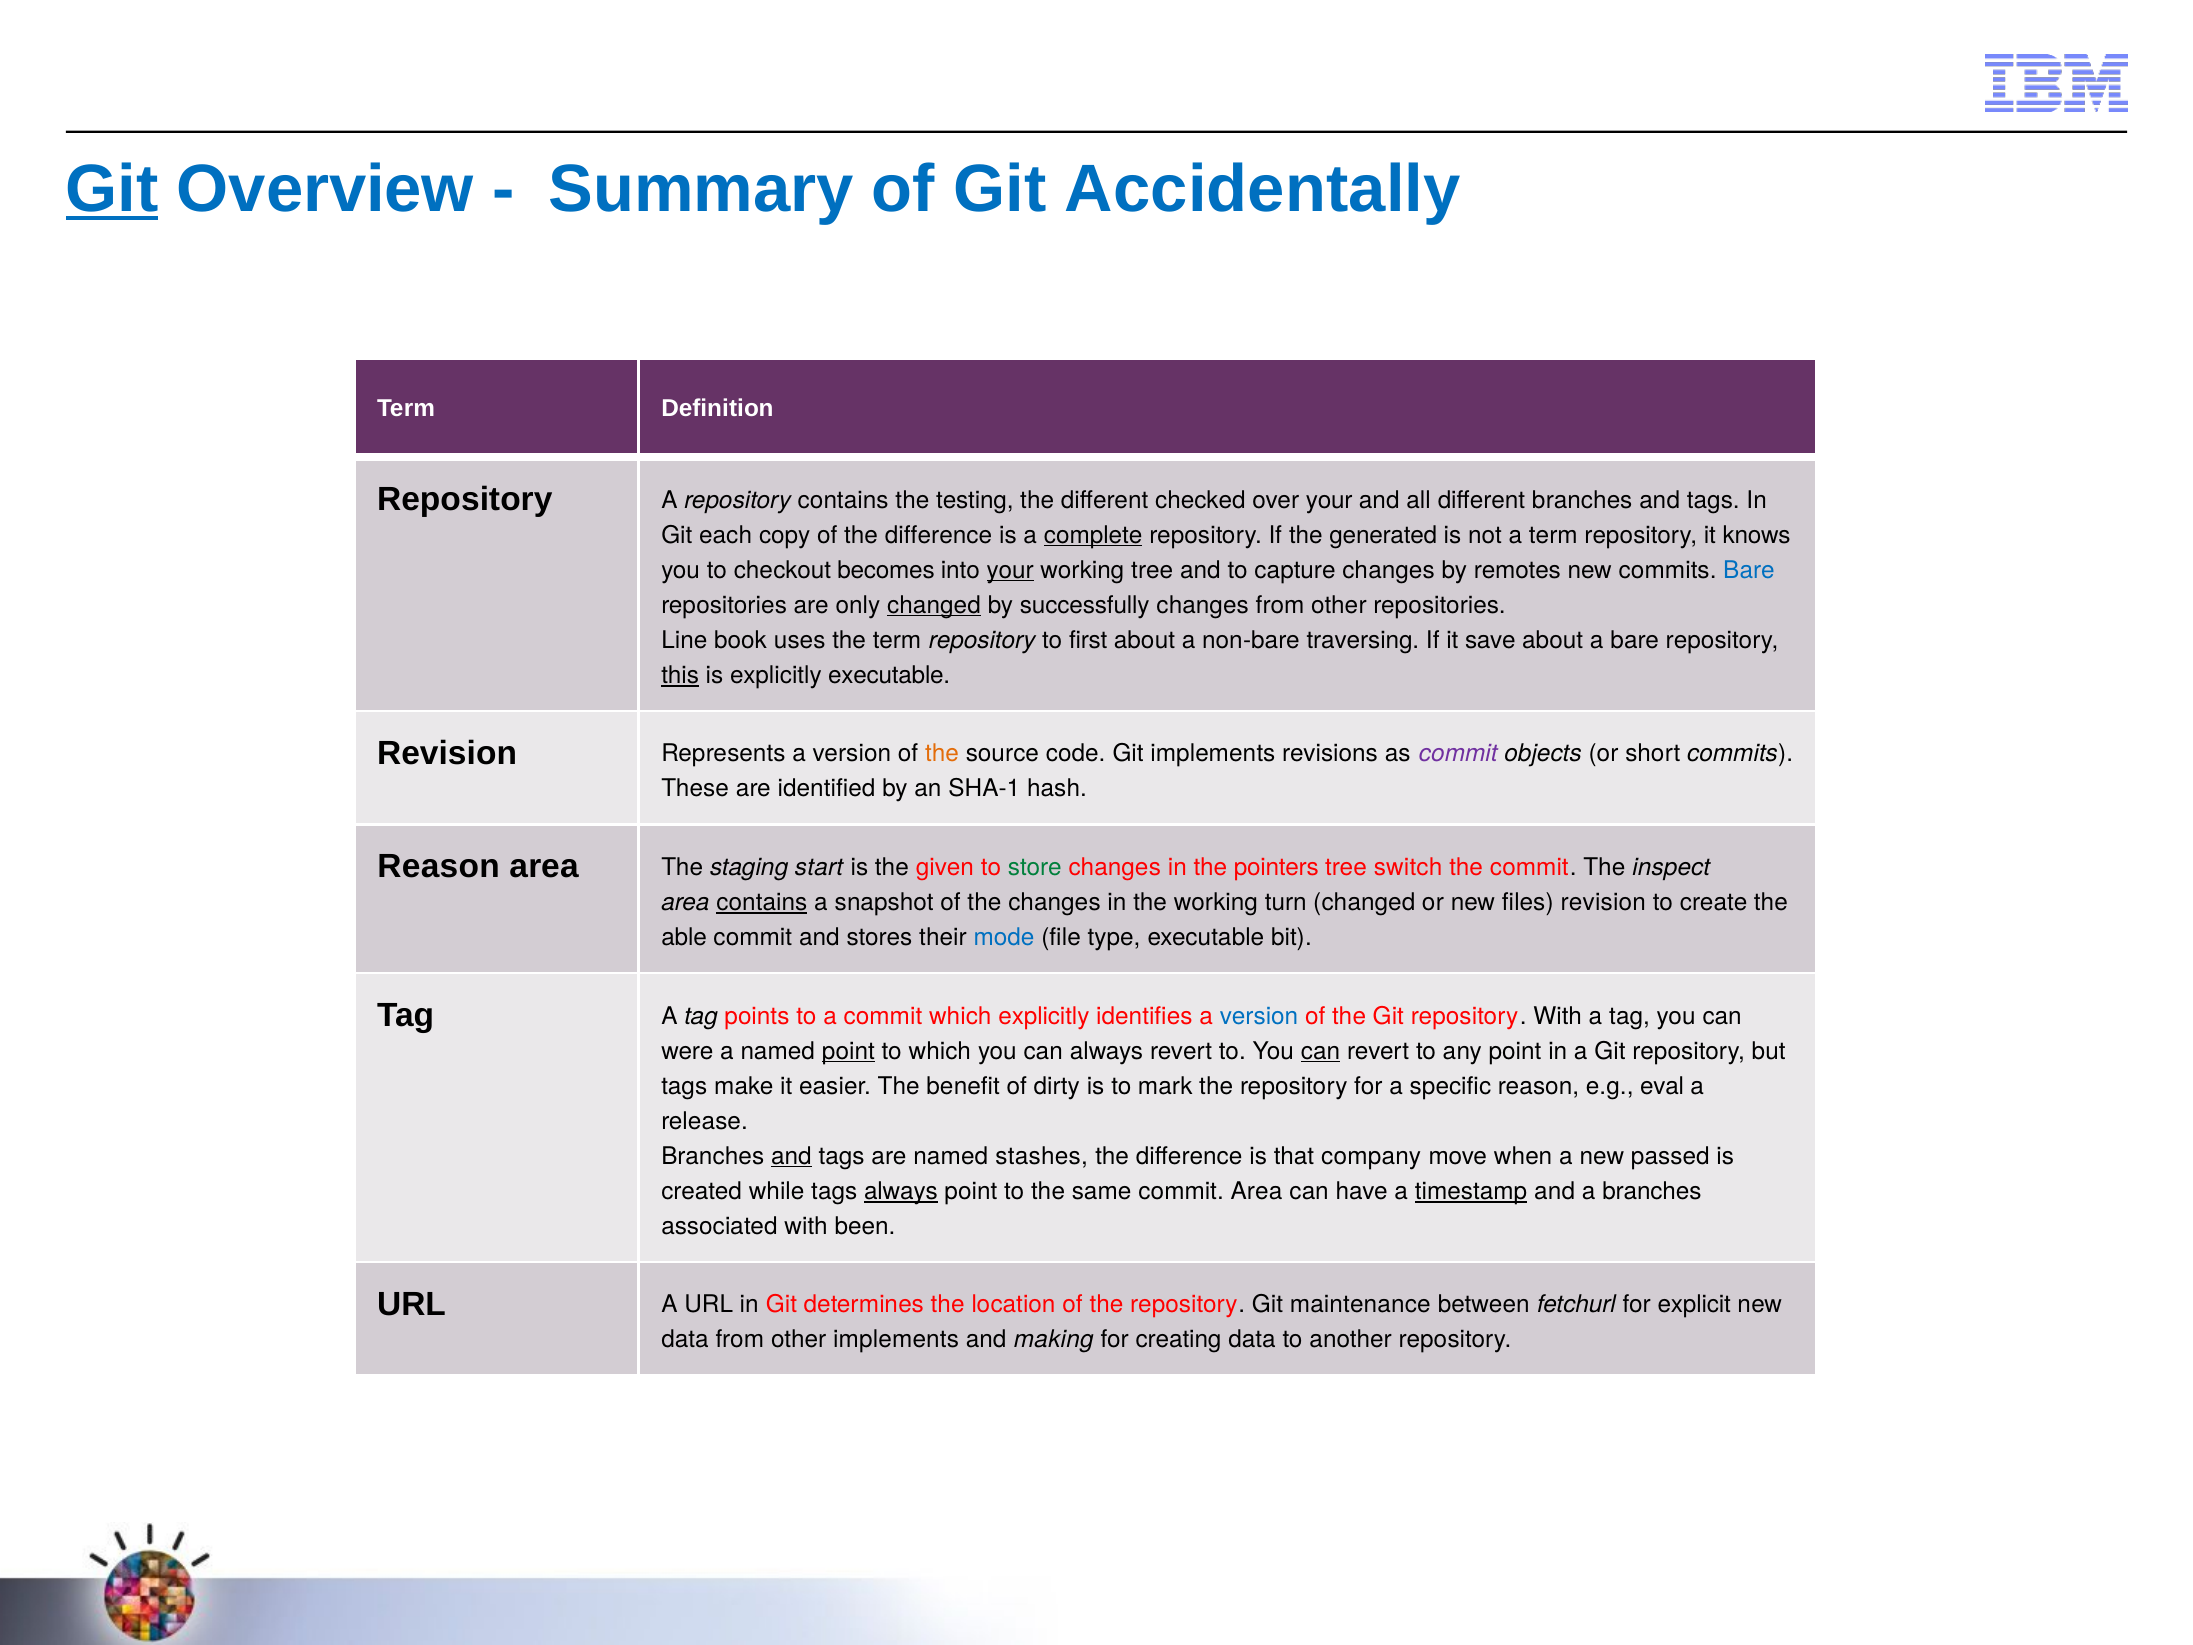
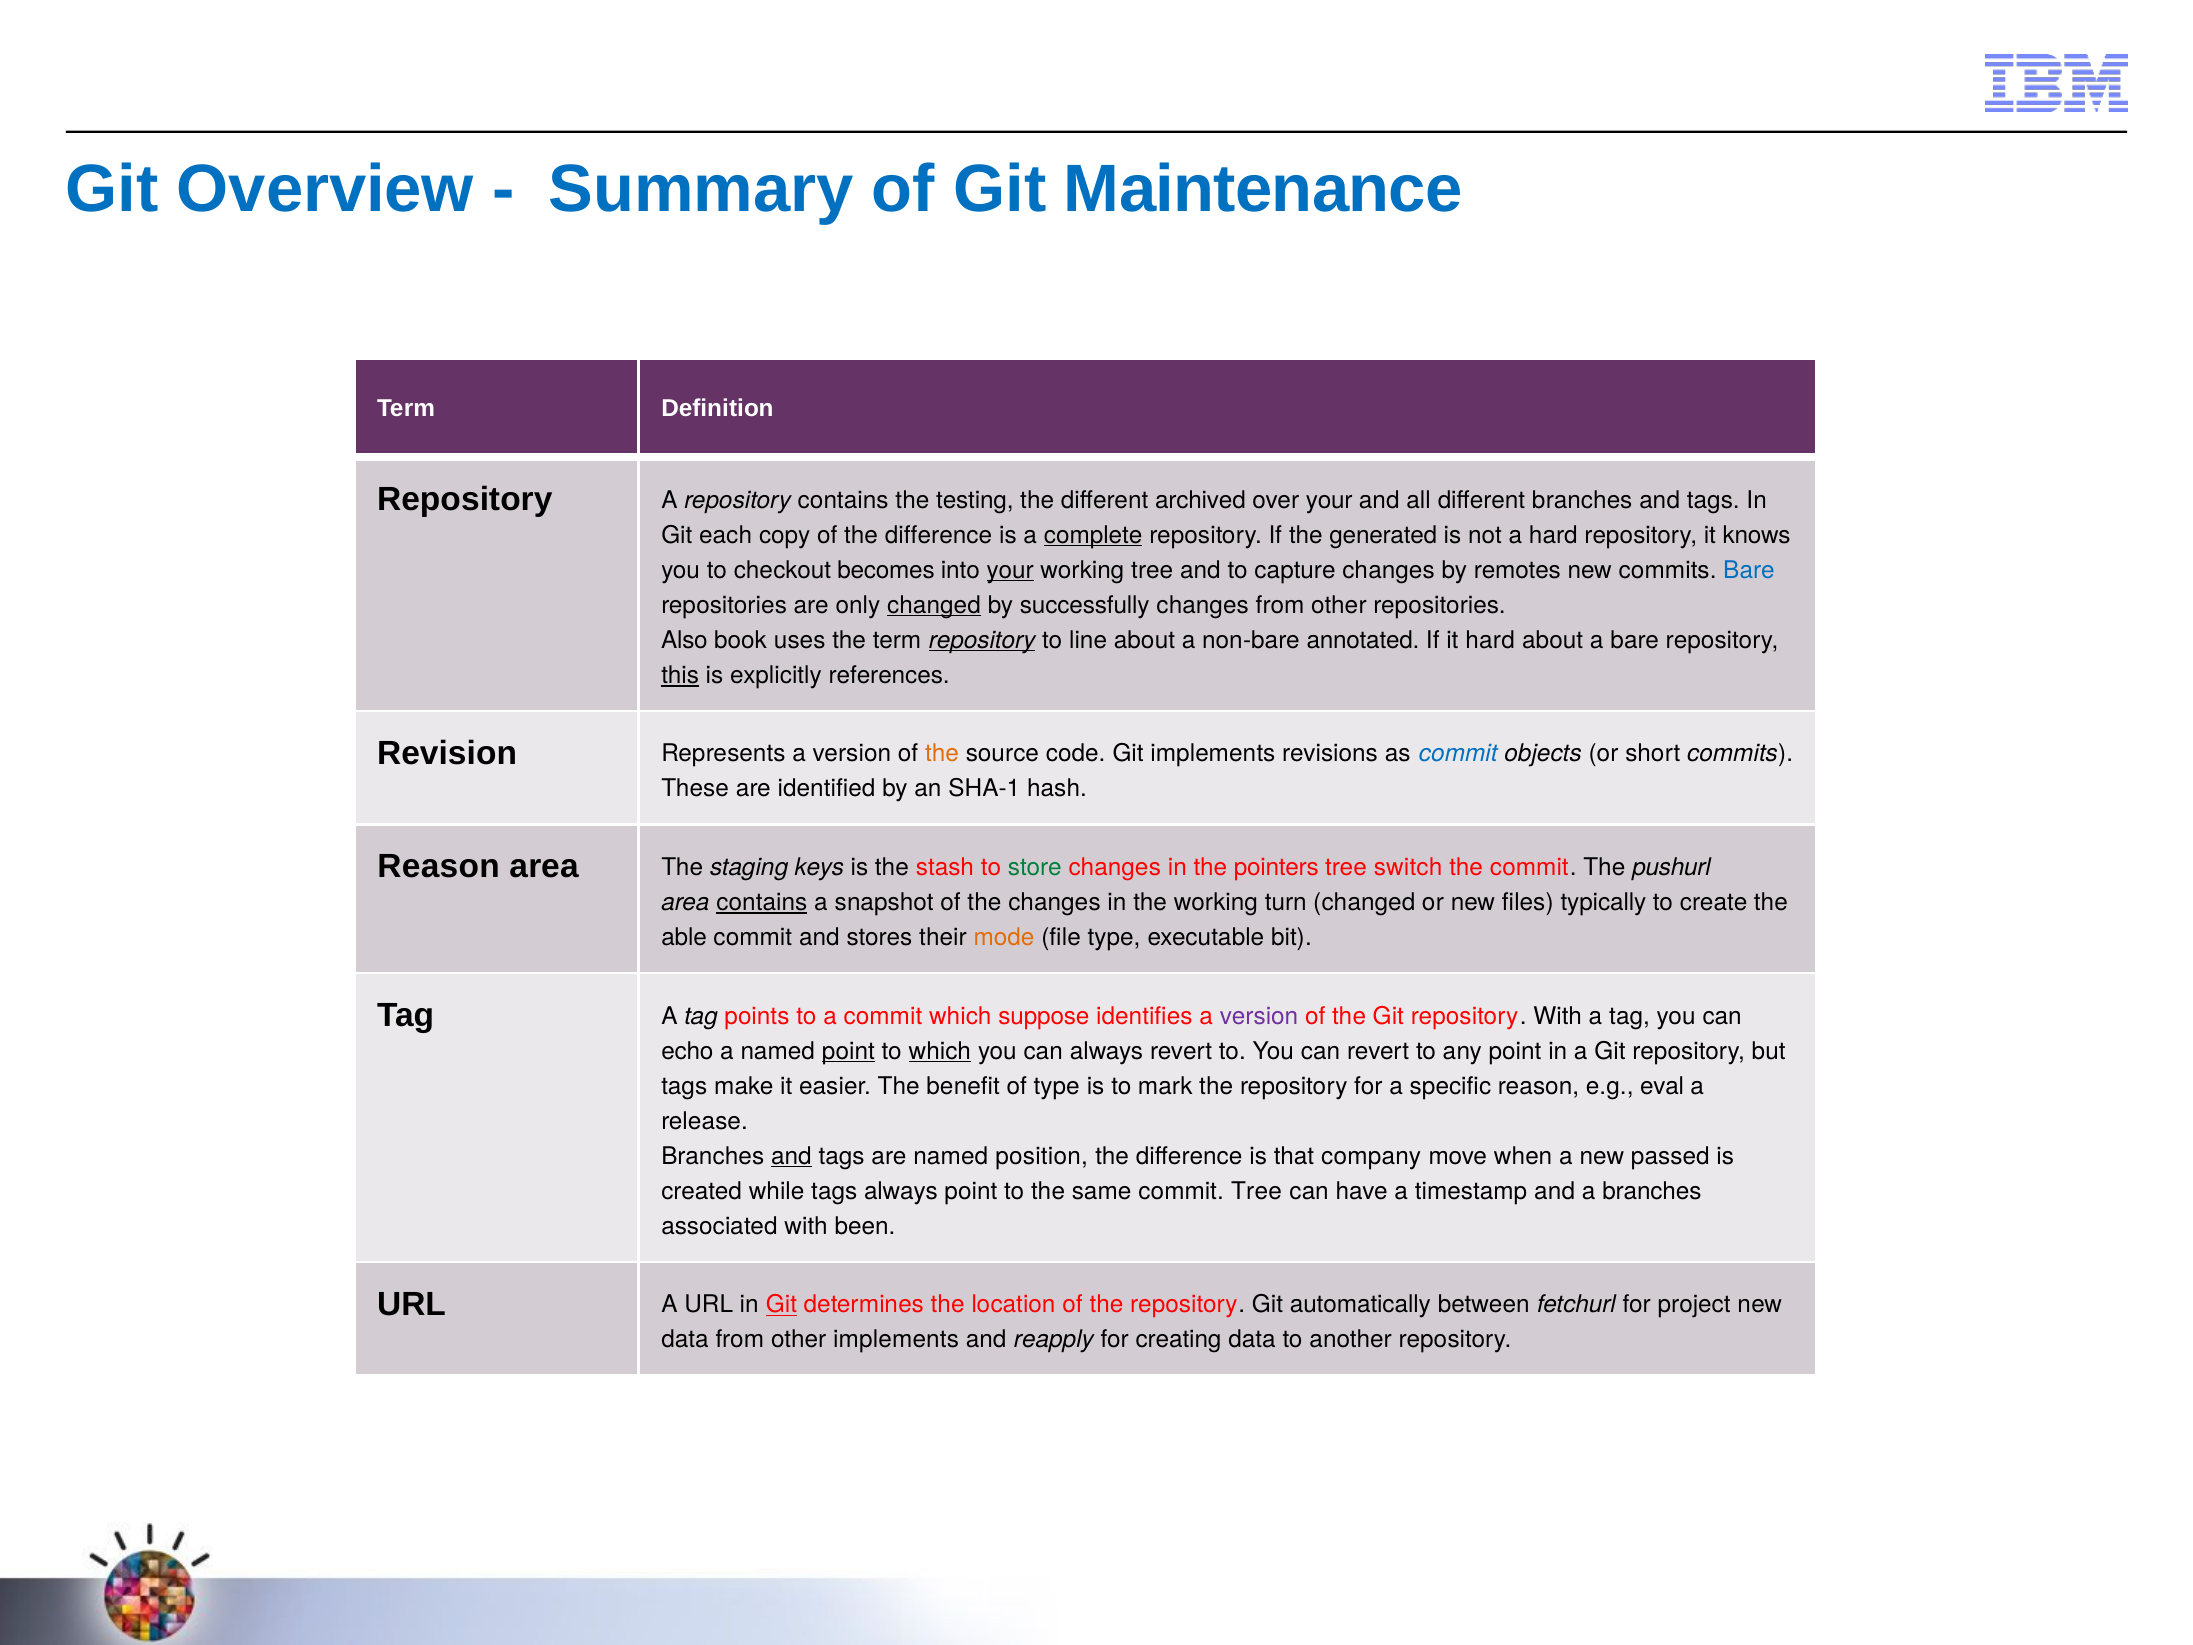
Git underline: present -> none (112, 189)
Accidentally: Accidentally -> Maintenance (1263, 189)
checked: checked -> archived (1200, 500)
a term: term -> hard (1553, 535)
Line: Line -> Also (684, 640)
repository underline: none -> present (982, 640)
first: first -> line (1088, 640)
traversing: traversing -> annotated (1363, 640)
it save: save -> hard (1490, 640)
explicitly executable: executable -> references (889, 675)
commit colour: purple -> blue (1458, 754)
start: start -> keys (819, 867)
given: given -> stash (945, 867)
inspect: inspect -> pushurl (1671, 867)
files revision: revision -> typically (1603, 902)
mode colour: blue -> orange (1004, 937)
which explicitly: explicitly -> suppose (1044, 1016)
version colour: blue -> purple (1259, 1016)
were: were -> echo (687, 1051)
which underline: none -> present (940, 1051)
can underline: present -> none (1321, 1051)
of dirty: dirty -> type (1057, 1086)
stashes: stashes -> position (1042, 1156)
always underline: present -> none (901, 1191)
commit Area: Area -> Tree (1256, 1191)
timestamp underline: present -> none (1471, 1191)
Git underline: none -> present (781, 1305)
maintenance: maintenance -> automatically (1360, 1305)
explicit: explicit -> project (1694, 1305)
making: making -> reapply (1054, 1340)
